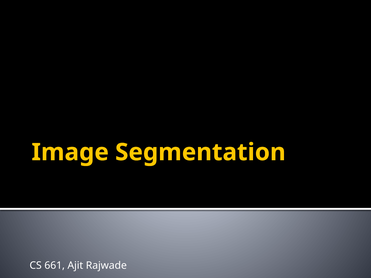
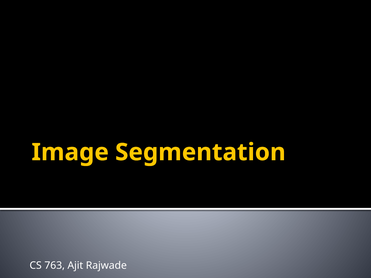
661: 661 -> 763 (55, 266)
